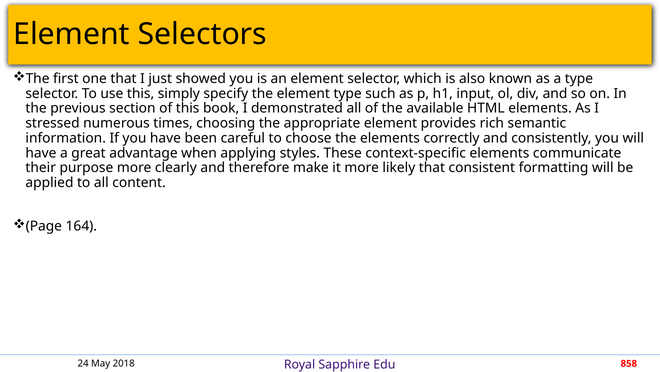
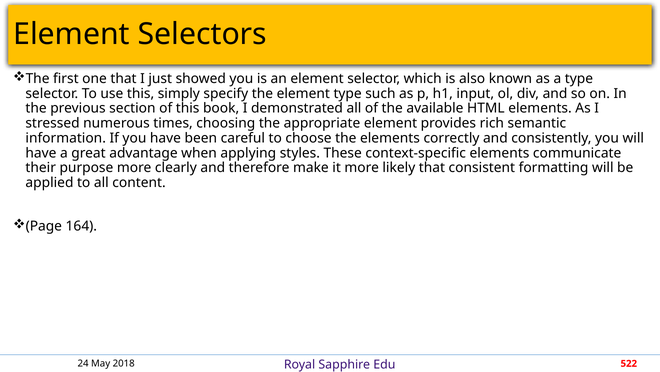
858: 858 -> 522 (629, 363)
